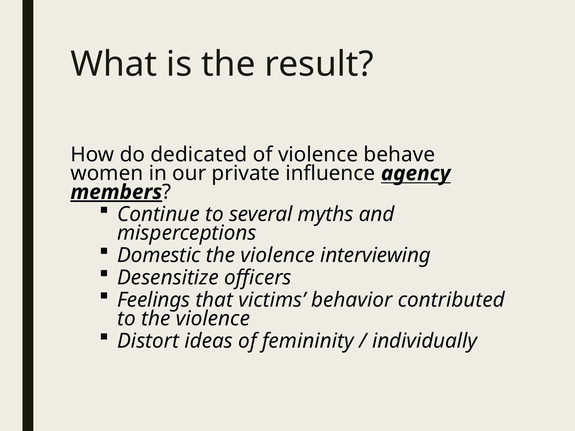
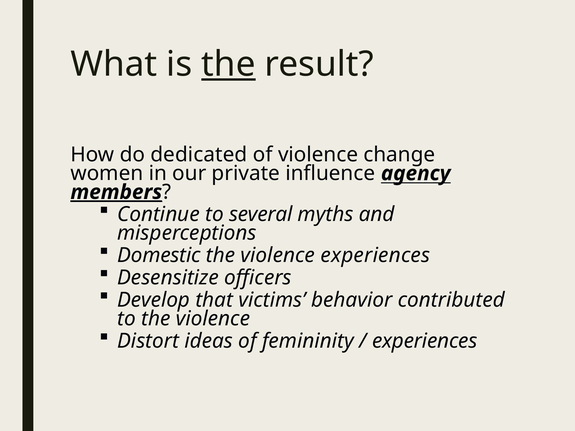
the underline: none -> present (228, 64)
behave: behave -> change (399, 155)
violence interviewing: interviewing -> experiences (375, 256)
Feelings: Feelings -> Develop (154, 300)
individually: individually -> experiences (425, 341)
